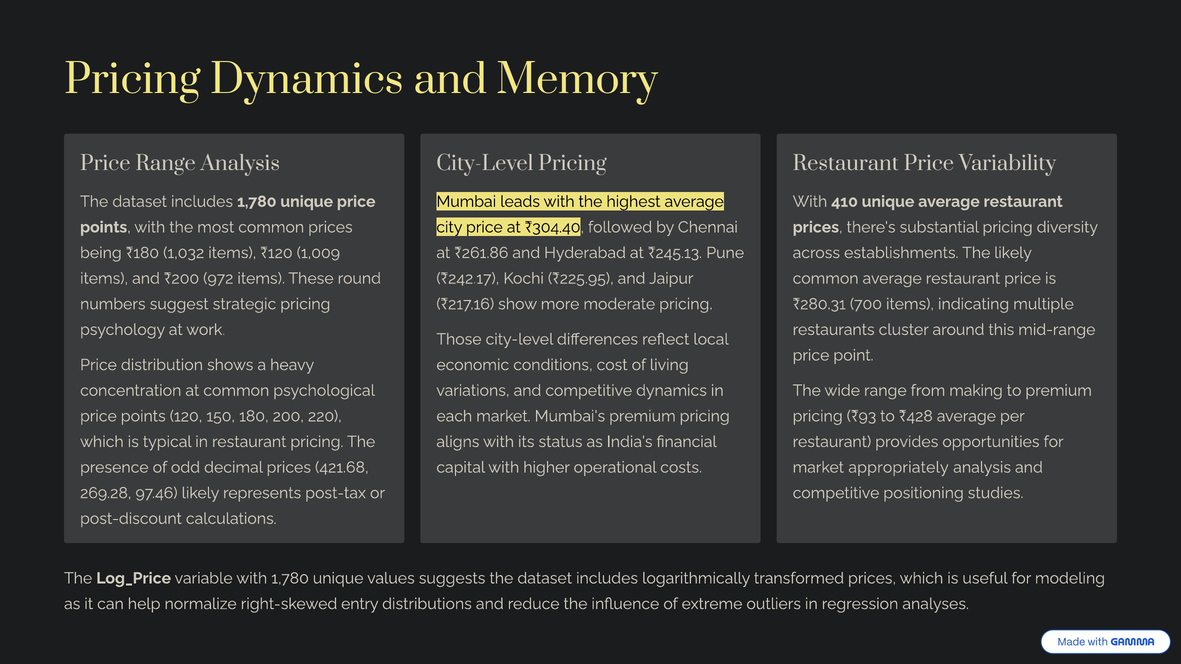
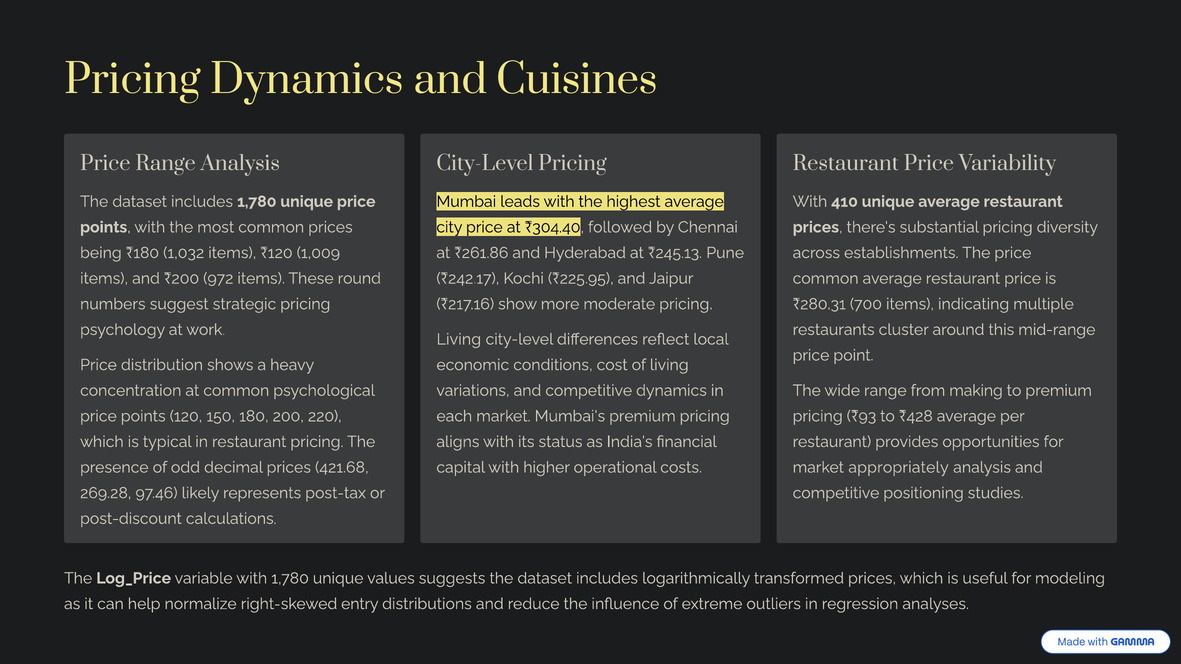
Memory: Memory -> Cuisines (577, 80)
The likely: likely -> price (1013, 253)
Those: Those -> Living (459, 339)
